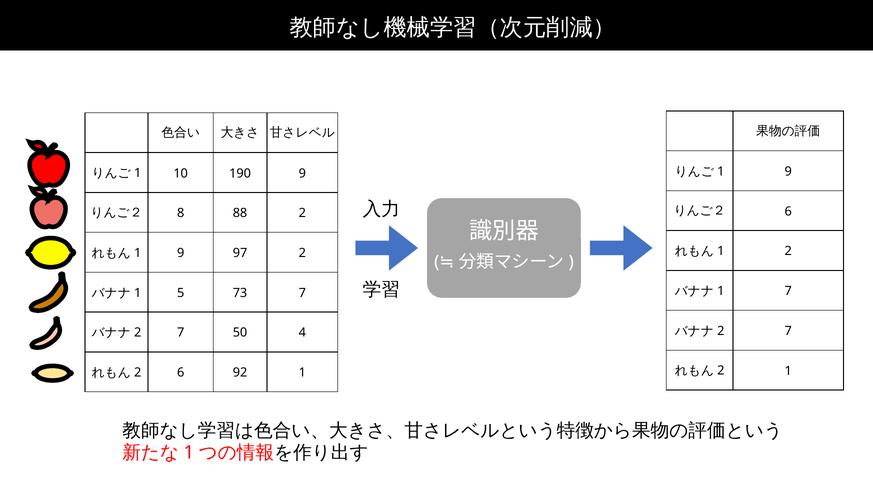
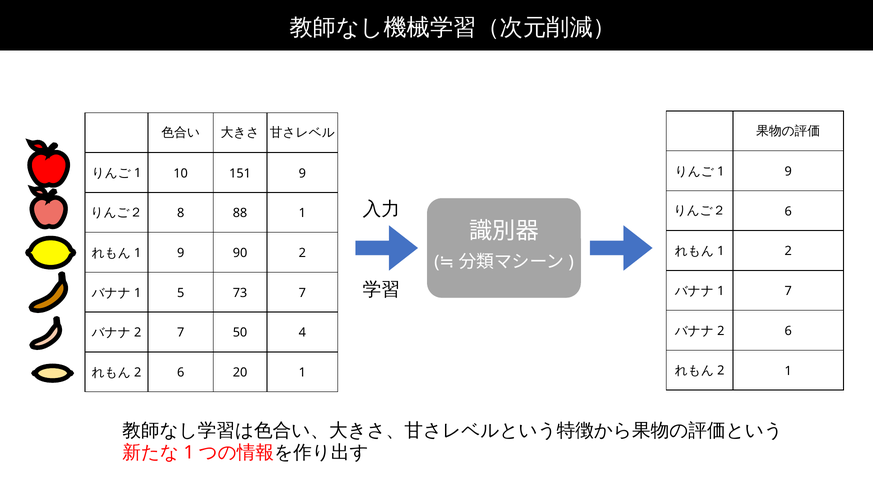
190: 190 -> 151 (240, 173)
88 2: 2 -> 1 (302, 213)
97: 97 -> 90 (240, 253)
7: 7 -> 6 (788, 331)
92: 92 -> 20 (240, 373)
